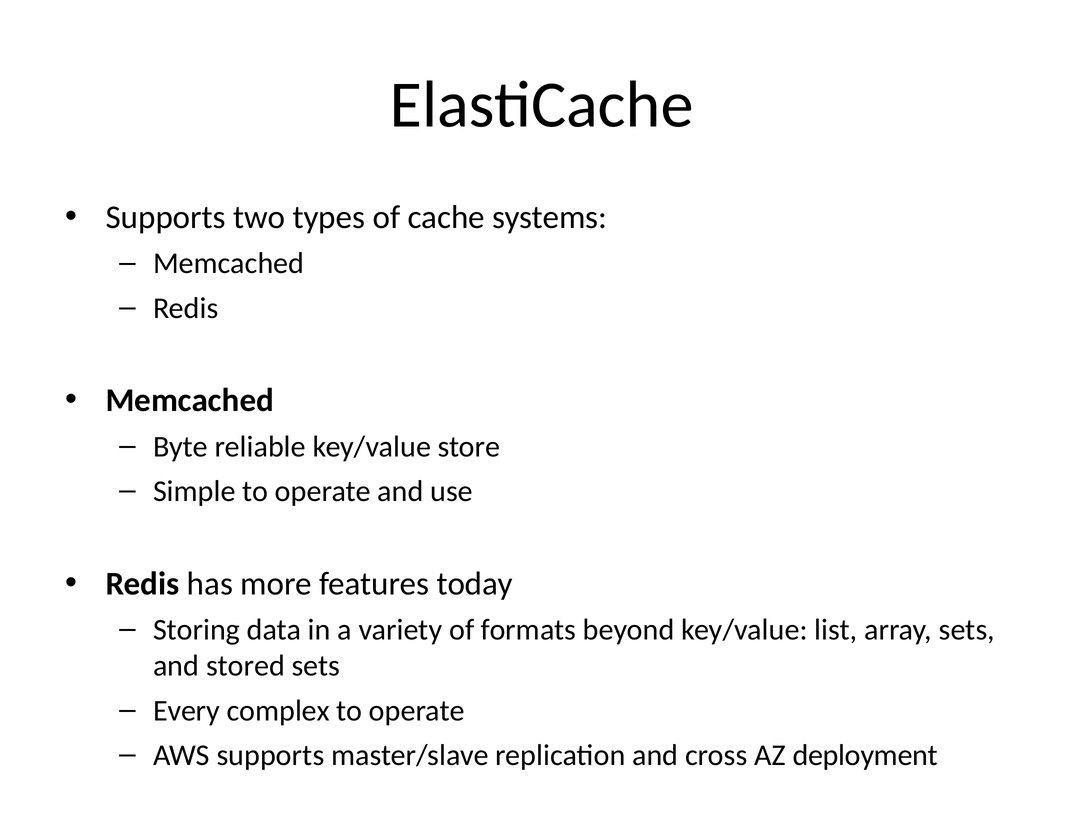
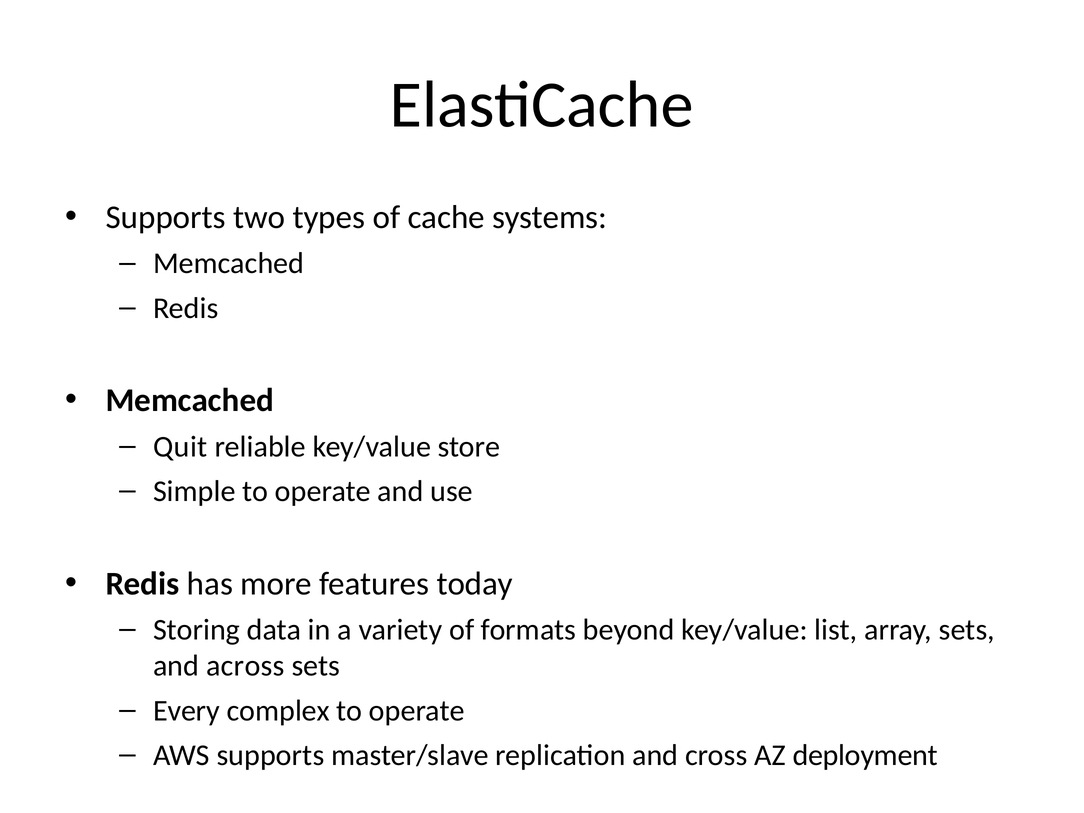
Byte: Byte -> Quit (180, 447)
stored: stored -> across (245, 666)
